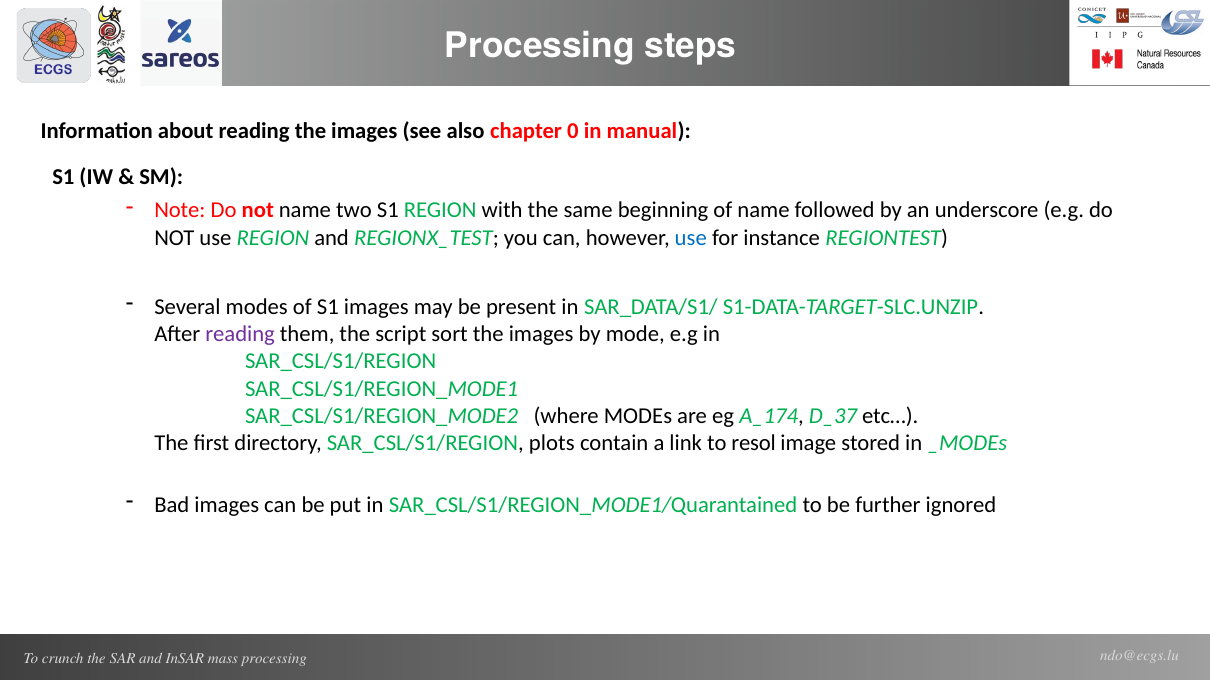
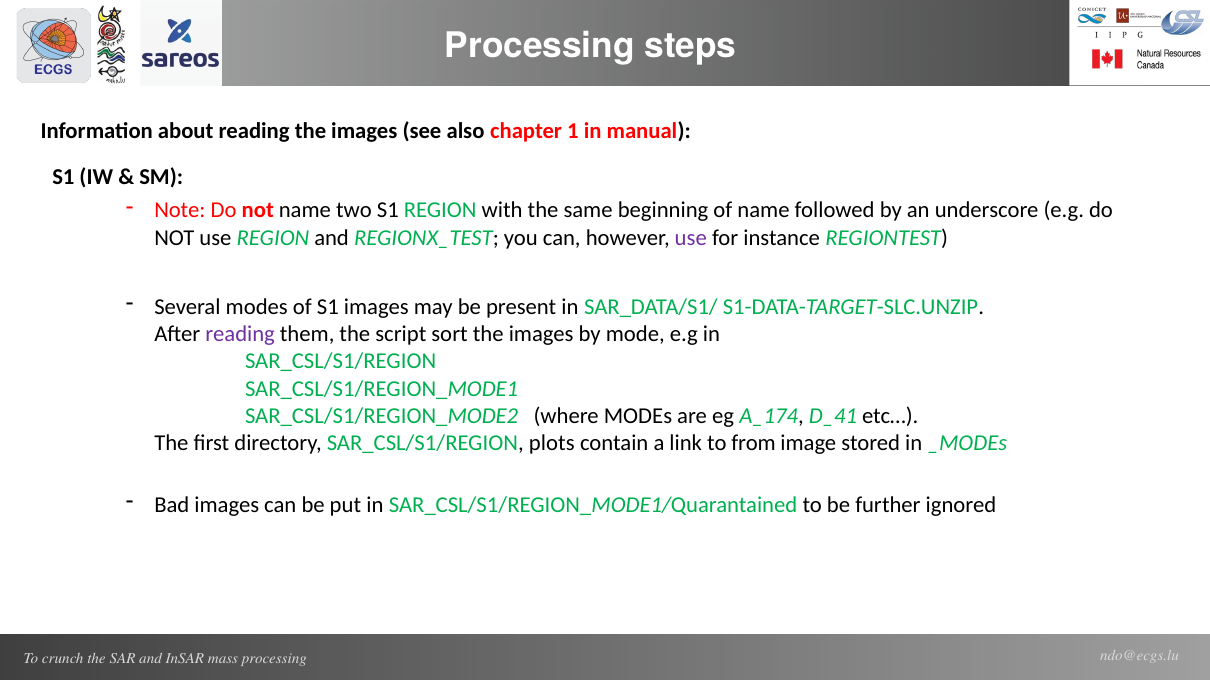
0: 0 -> 1 (573, 131)
use colour: blue -> purple (691, 238)
D_37: D_37 -> D_41 (833, 416)
resol: resol -> from (754, 444)
